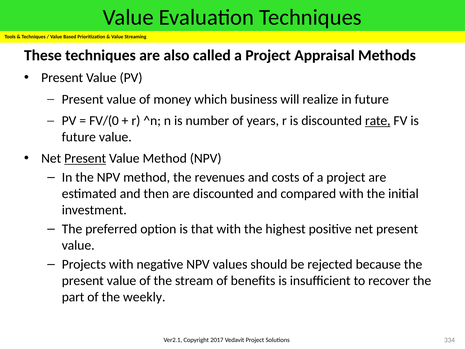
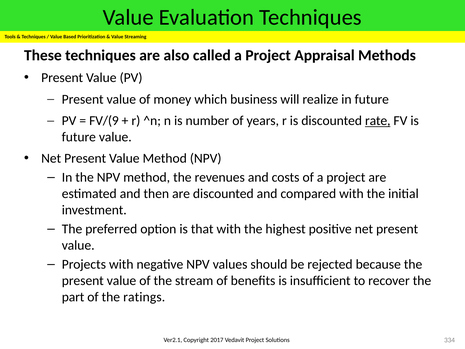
FV/(0: FV/(0 -> FV/(9 (104, 121)
Present underline: present -> none (85, 158)
weekly: weekly -> ratings (144, 297)
